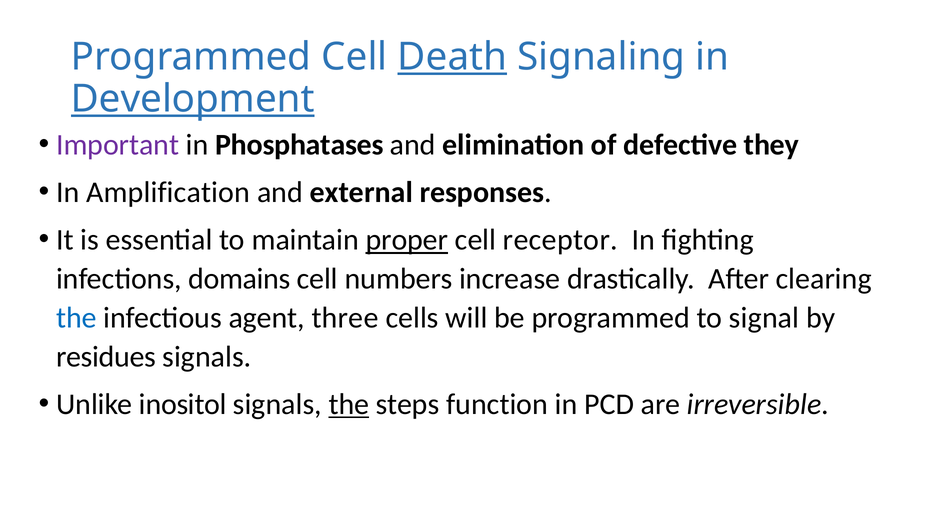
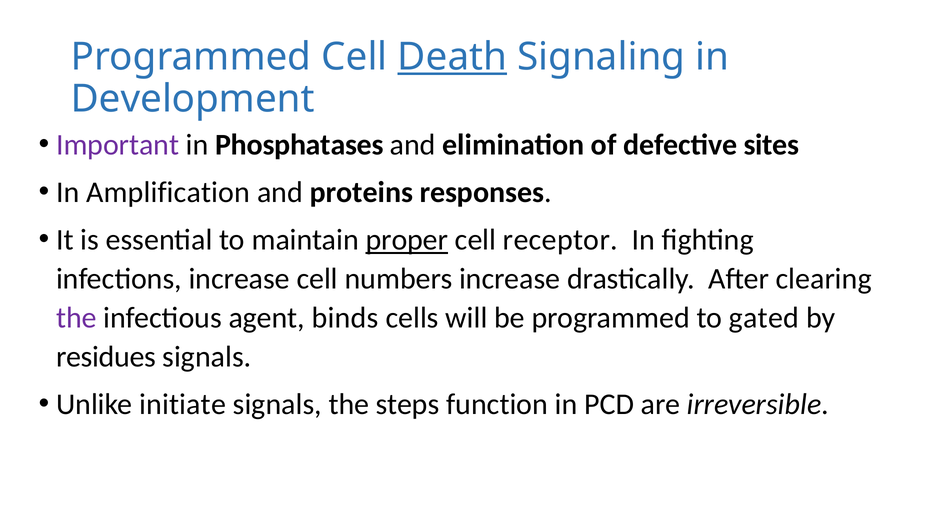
Development underline: present -> none (193, 99)
they: they -> sites (771, 145)
external: external -> proteins (361, 192)
infections domains: domains -> increase (239, 279)
the colour: blue -> purple (76, 318)
three: three -> binds (345, 318)
signal: signal -> gated (764, 318)
inositol: inositol -> initiate (183, 404)
the underline: present -> none (349, 404)
